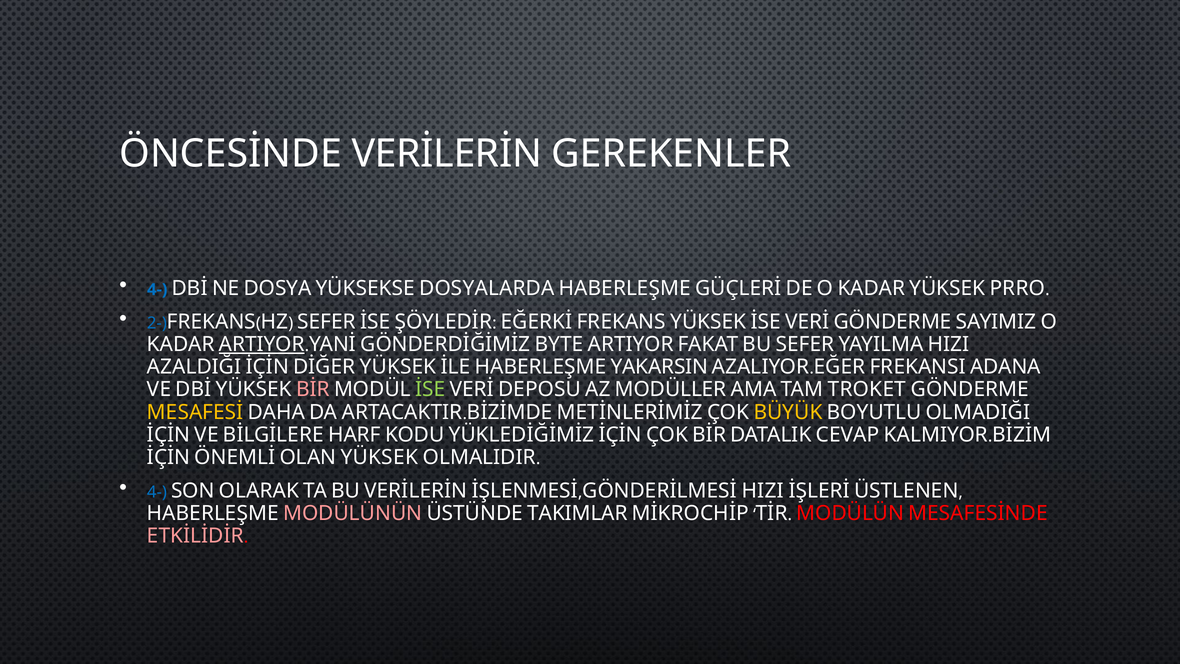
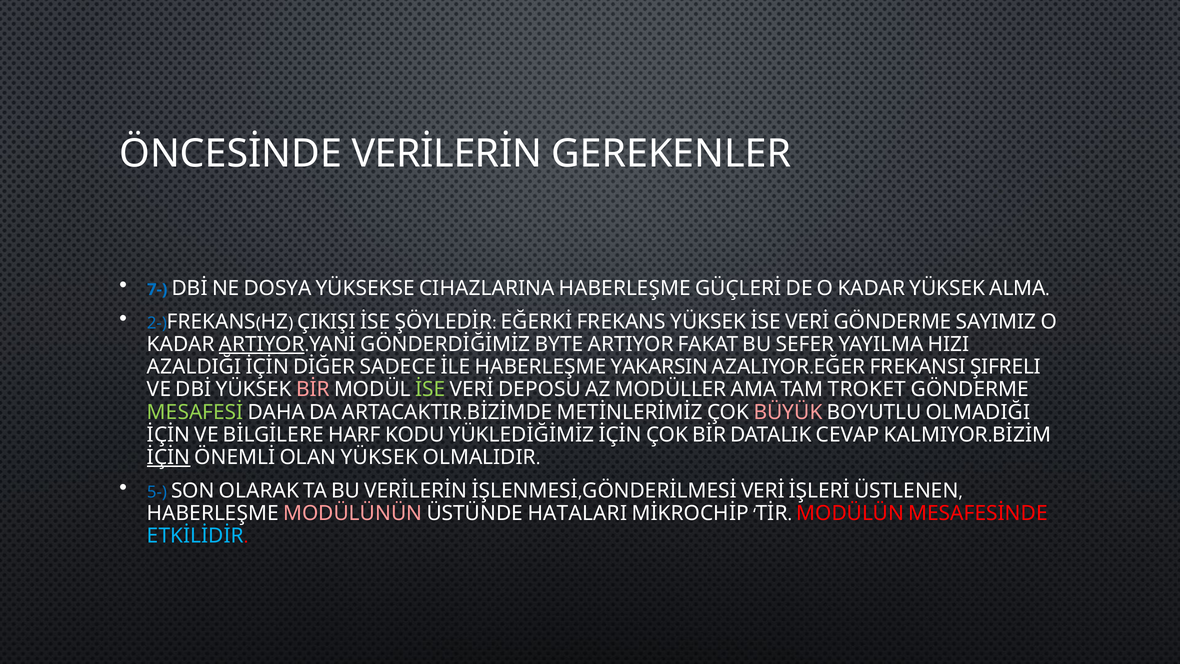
4-: 4- -> 7- (157, 289)
DOSYALARDA: DOSYALARDA -> CIHAZLARINA (487, 288)
PRRO: PRRO -> ALMA (1017, 288)
SEFER: SEFER -> ÇIKIŞI (327, 322)
DİĞER YÜKSEK: YÜKSEK -> SADECE (398, 367)
ADANA: ADANA -> ŞIFRELI (1005, 367)
MESAFESİ colour: yellow -> light green (195, 412)
BÜYÜK colour: yellow -> pink (788, 412)
İÇİN underline: none -> present (169, 457)
4-: 4- -> 5- (157, 492)
HIZI: HIZI -> VERİ (763, 491)
TAKIMLAR: TAKIMLAR -> HATALARI (577, 513)
ETKİLİDİR colour: pink -> light blue (195, 536)
